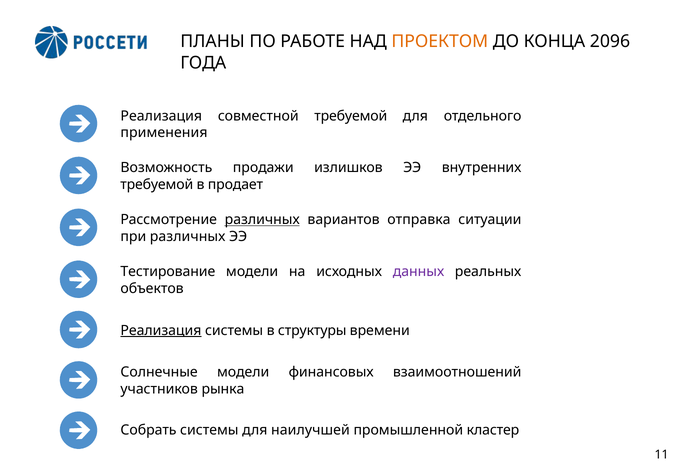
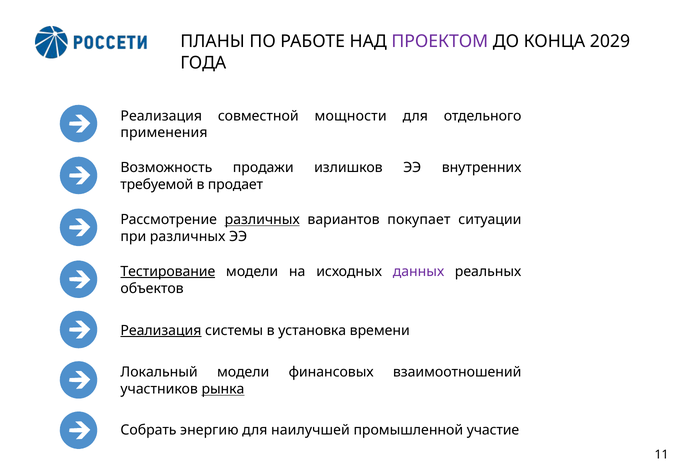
ПРОЕКТОМ colour: orange -> purple (440, 42)
2096: 2096 -> 2029 (610, 42)
совместной требуемой: требуемой -> мощности (351, 116)
отправка: отправка -> покупает (419, 220)
Тестирование underline: none -> present (168, 271)
структуры: структуры -> установка (312, 330)
Солнечные: Солнечные -> Локальный (159, 372)
рынка underline: none -> present (223, 389)
Собрать системы: системы -> энергию (209, 430)
кластер: кластер -> участие (493, 430)
